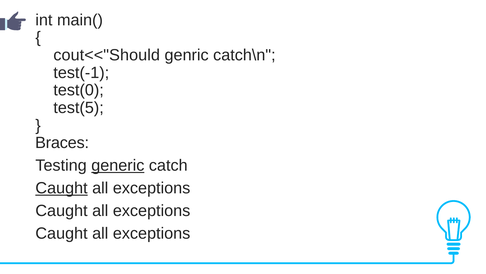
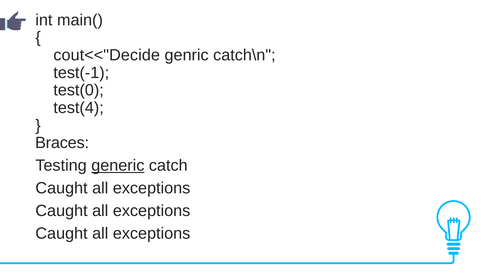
cout<<"Should: cout<<"Should -> cout<<"Decide (107, 55)
test(5: test(5 -> test(4 (79, 108)
Caught underline: present -> none (62, 188)
